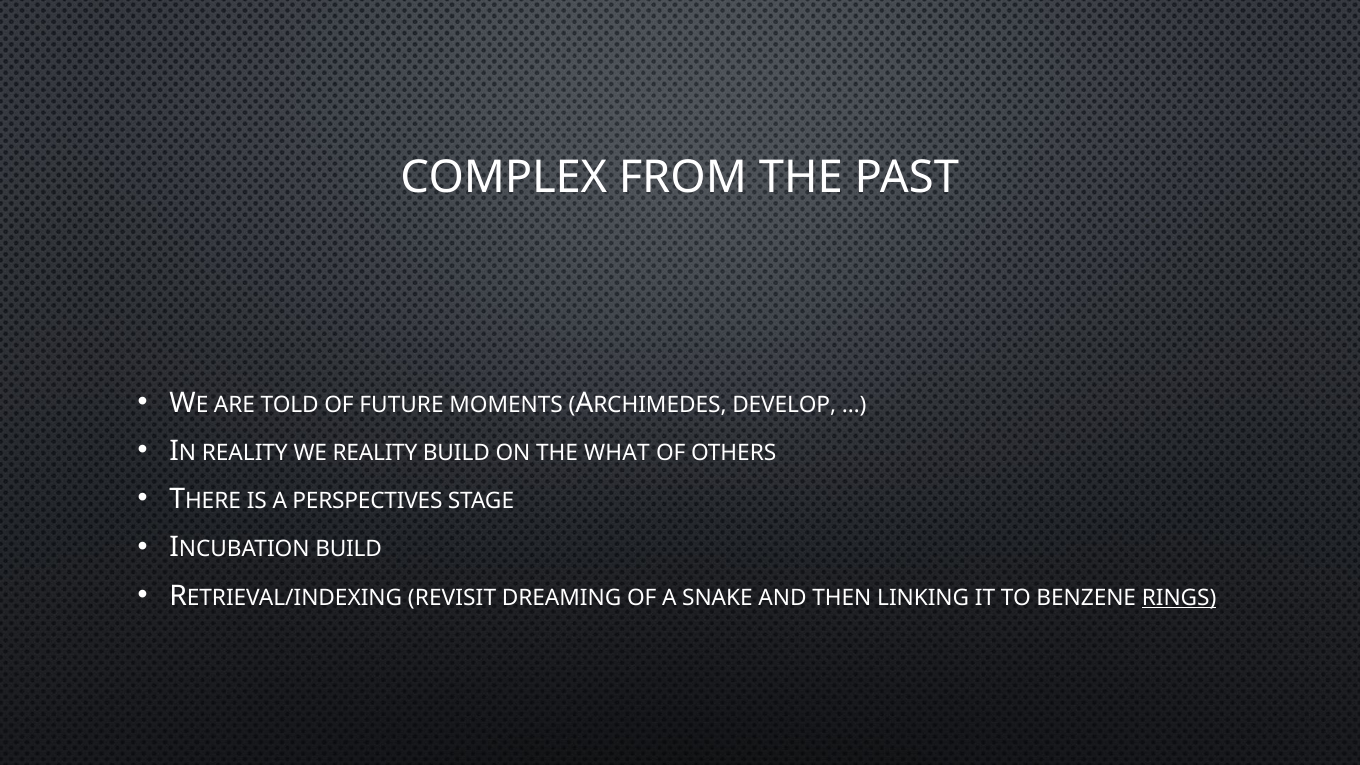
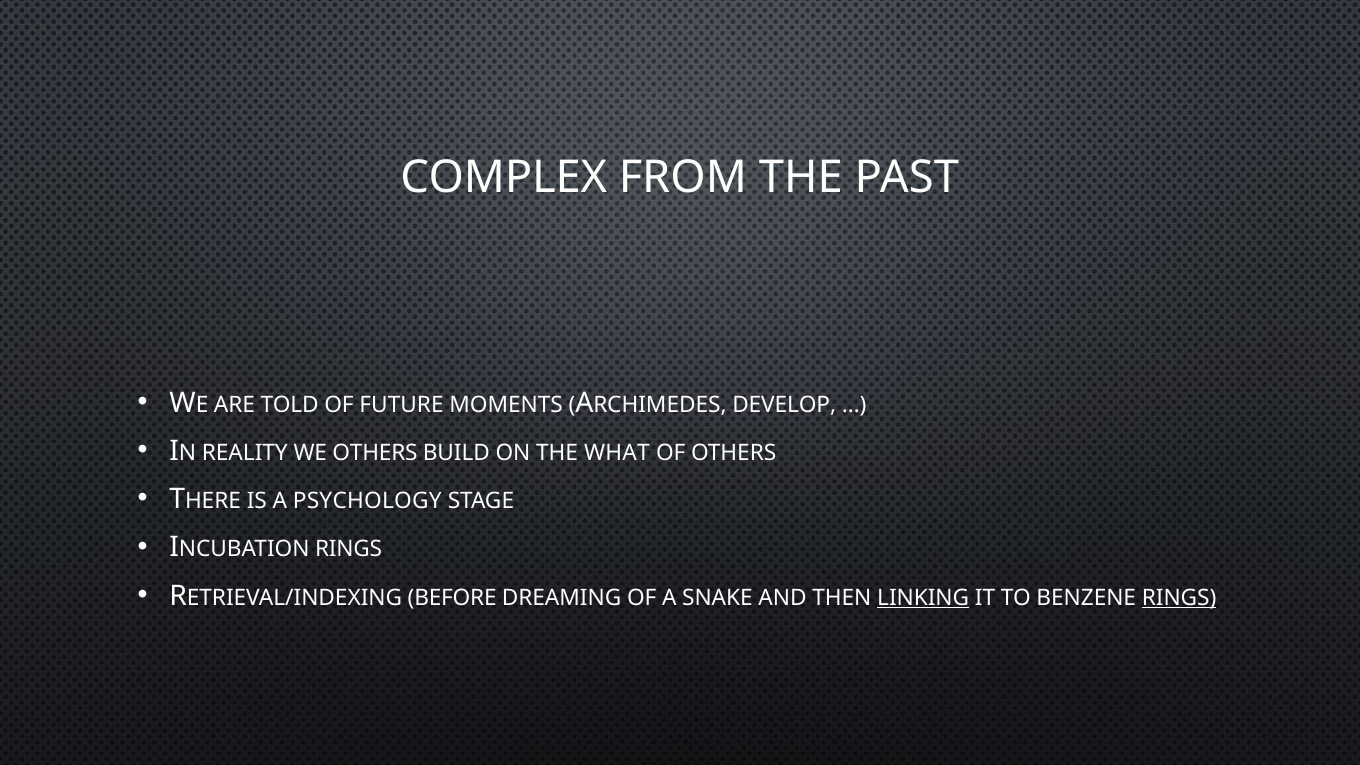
WE REALITY: REALITY -> OTHERS (375, 453)
PERSPECTIVES: PERSPECTIVES -> PSYCHOLOGY (367, 501)
BUILD: BUILD -> RINGS (349, 549)
REVISIT: REVISIT -> BEFORE (452, 598)
LINKING underline: none -> present (923, 598)
